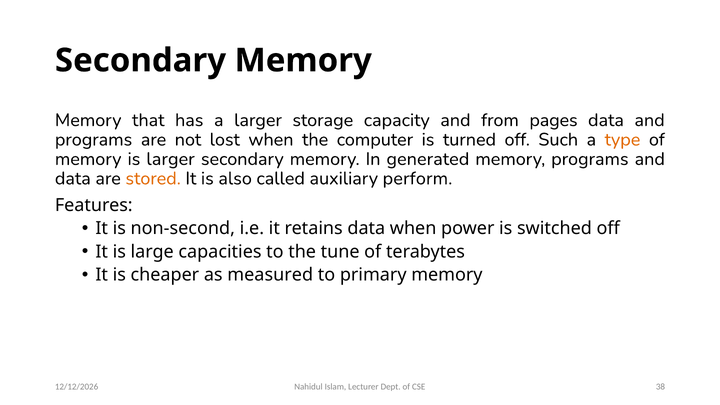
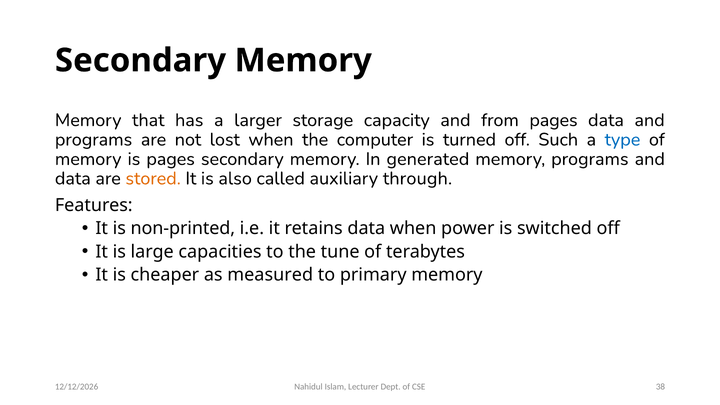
type colour: orange -> blue (623, 140)
is larger: larger -> pages (171, 159)
perform: perform -> through (417, 178)
non-second: non-second -> non-printed (183, 229)
